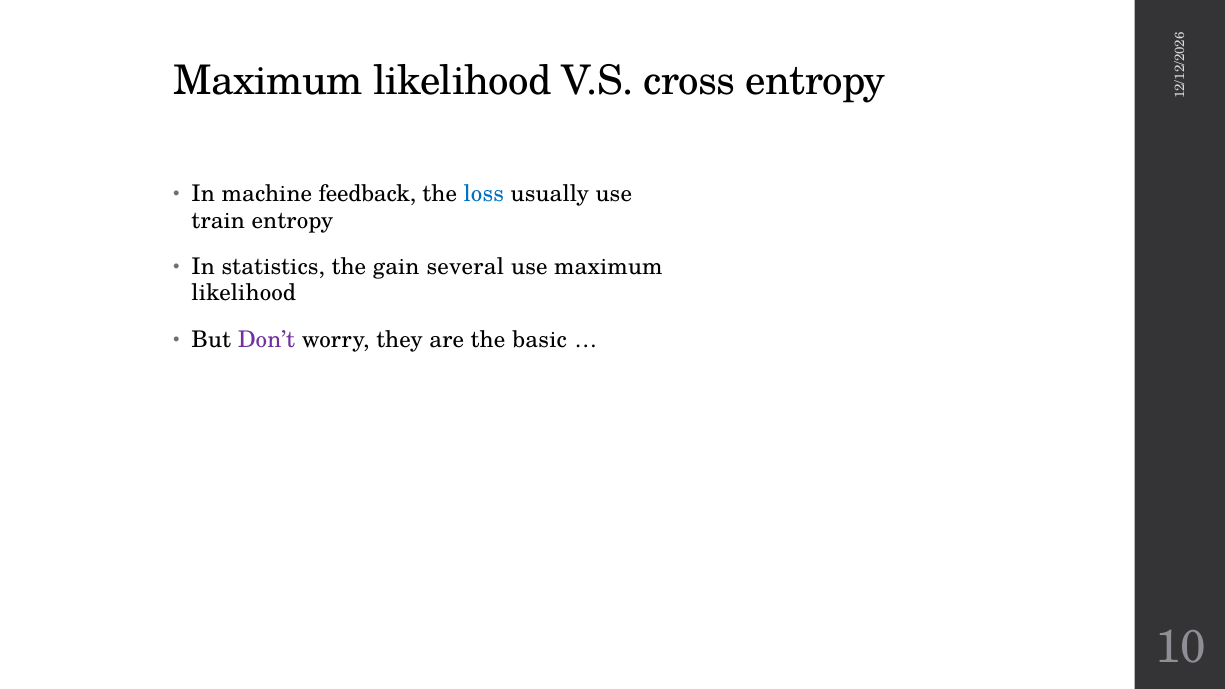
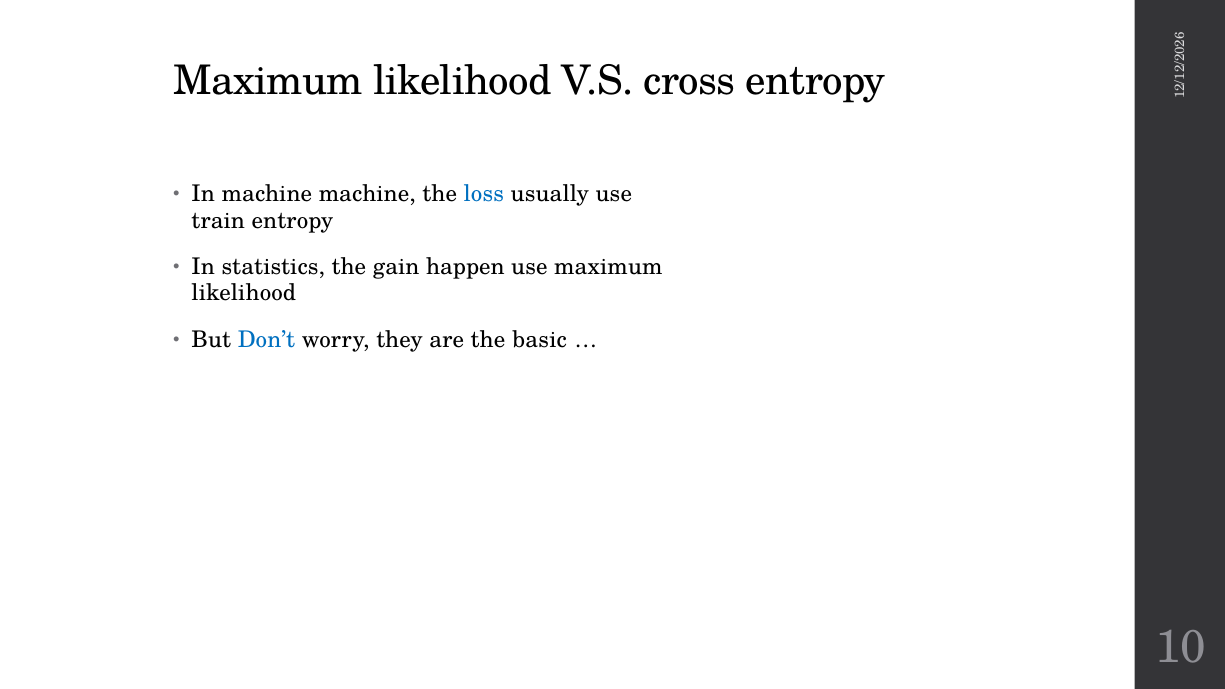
machine feedback: feedback -> machine (367, 194)
several: several -> happen (465, 267)
Don’t colour: purple -> blue (266, 340)
